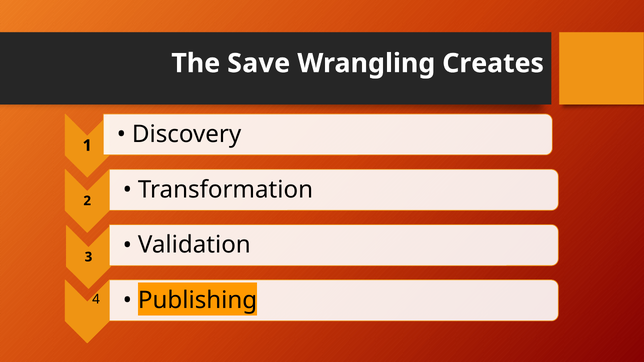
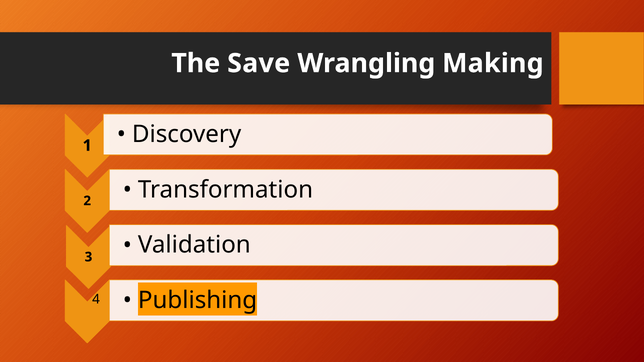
Creates: Creates -> Making (493, 63)
